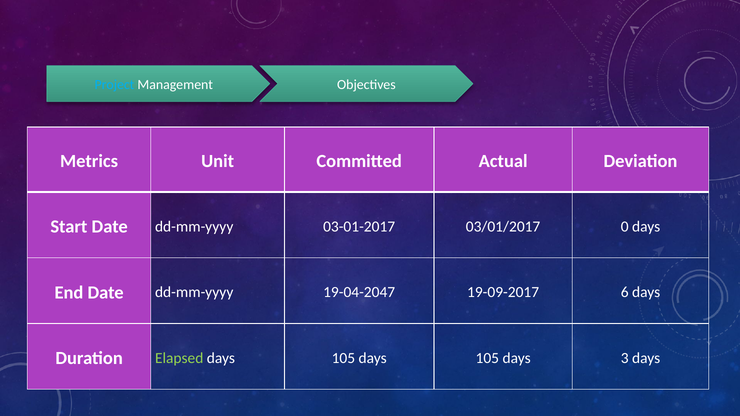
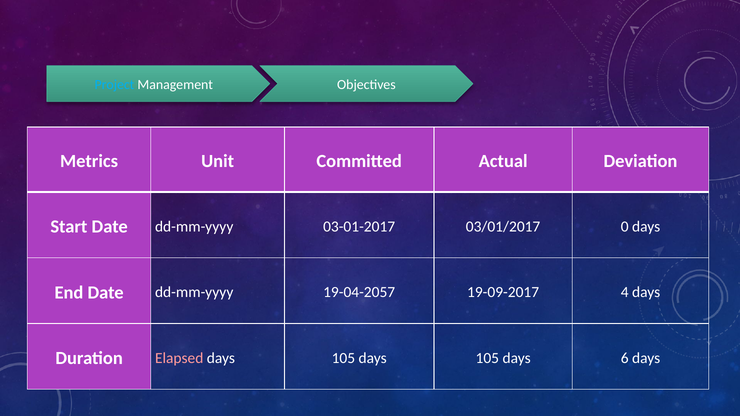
19-04-2047: 19-04-2047 -> 19-04-2057 (359, 292)
6: 6 -> 4 (625, 292)
Elapsed colour: light green -> pink (179, 358)
3: 3 -> 6 (625, 358)
